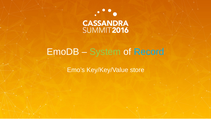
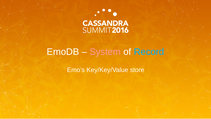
System colour: light green -> pink (105, 52)
